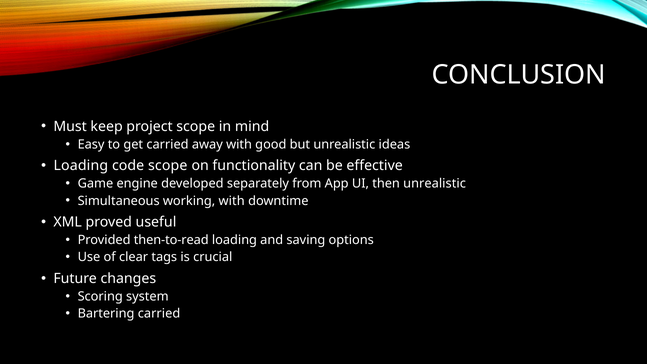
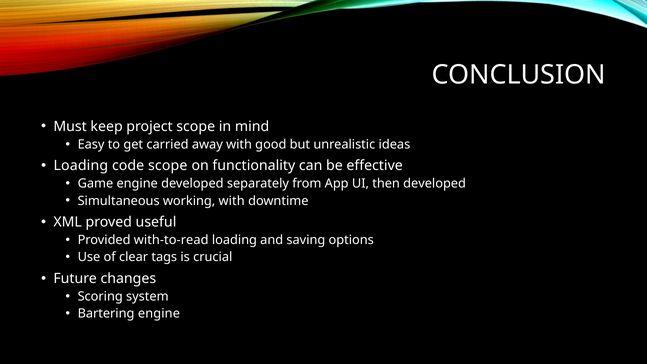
then unrealistic: unrealistic -> developed (435, 184)
then-to-read: then-to-read -> with-to-read (171, 240)
Bartering carried: carried -> engine (159, 314)
